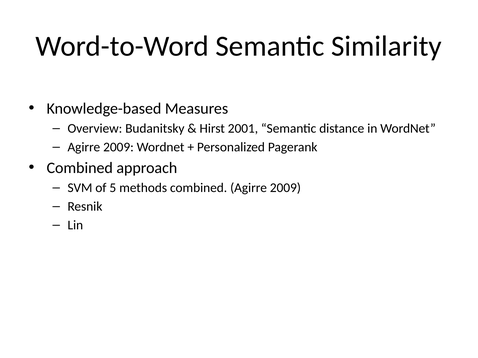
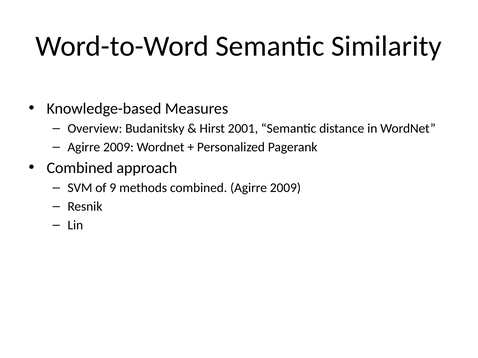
5: 5 -> 9 (113, 188)
